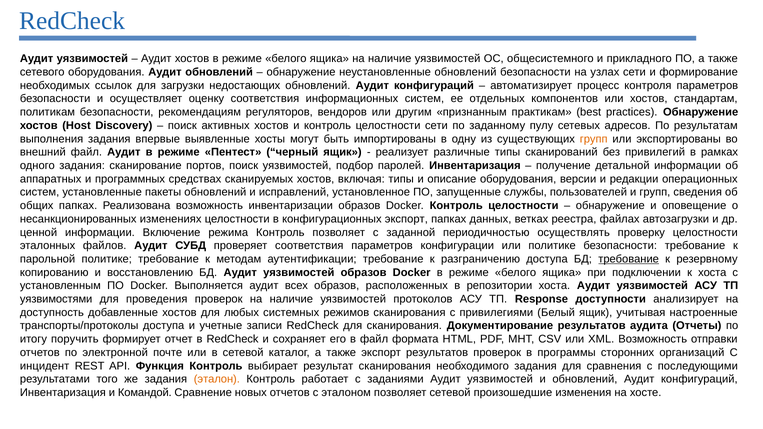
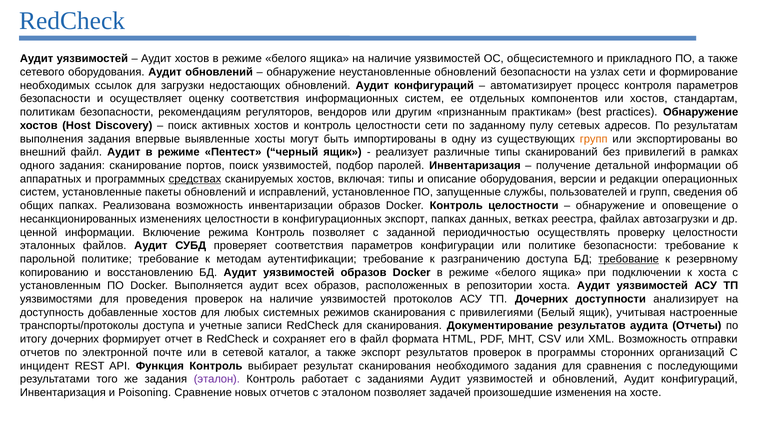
средствах underline: none -> present (195, 179)
ТП Response: Response -> Дочерних (542, 299)
итогу поручить: поручить -> дочерних (75, 339)
эталон colour: orange -> purple (217, 379)
Командой: Командой -> Poisoning (145, 393)
позволяет сетевой: сетевой -> задачей (450, 393)
